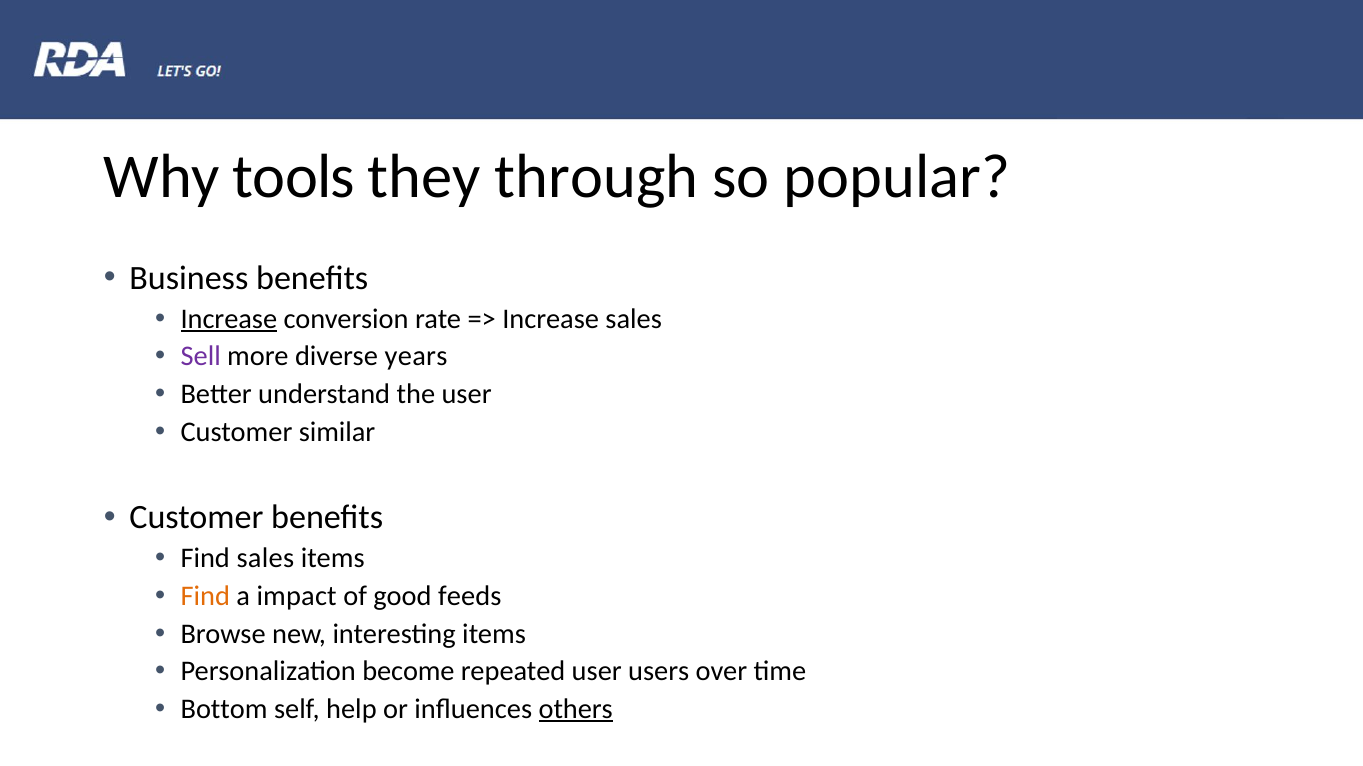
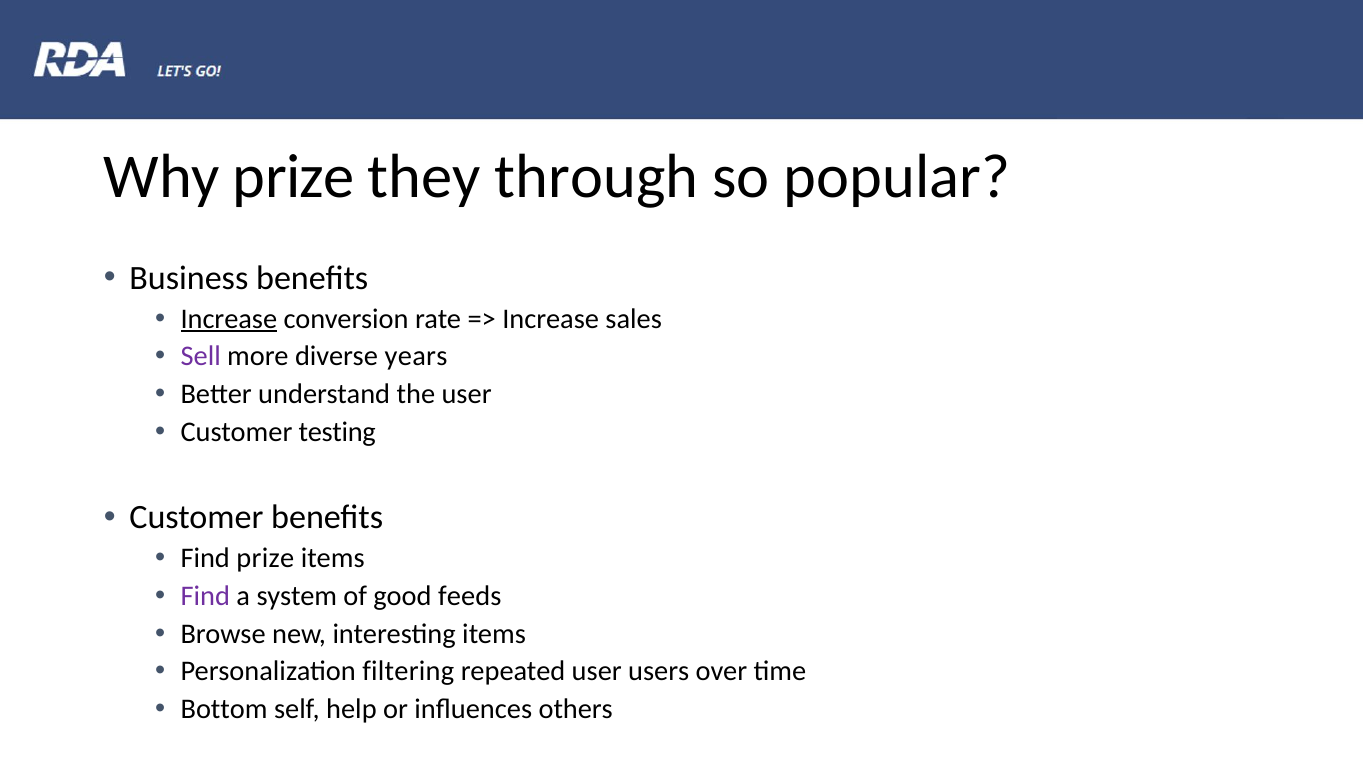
Why tools: tools -> prize (294, 177)
similar: similar -> testing (337, 432)
Find sales: sales -> prize (265, 559)
Find colour: orange -> purple (205, 596)
impact: impact -> system (297, 596)
become: become -> filtering (408, 672)
others underline: present -> none (576, 710)
